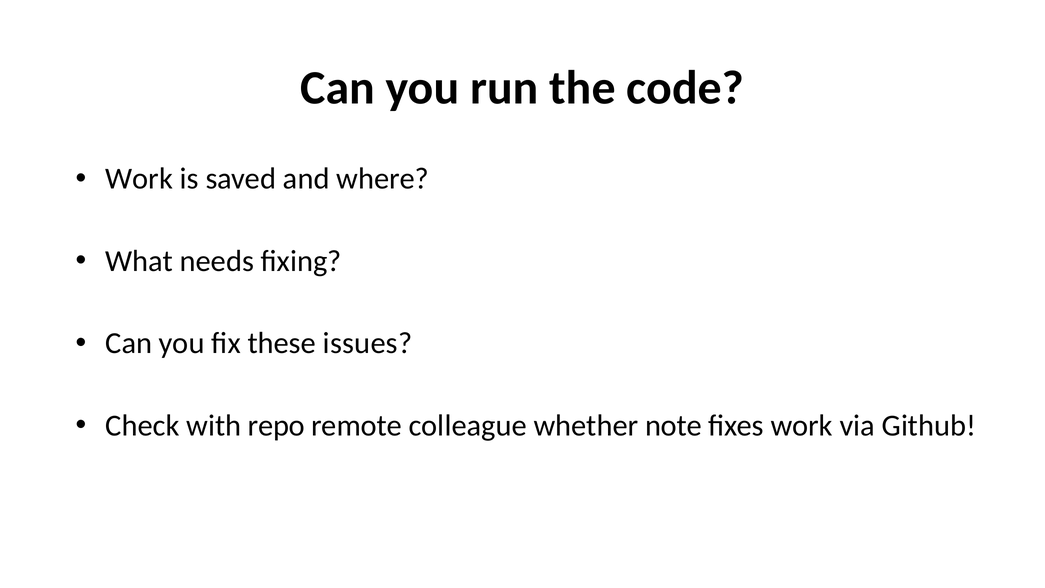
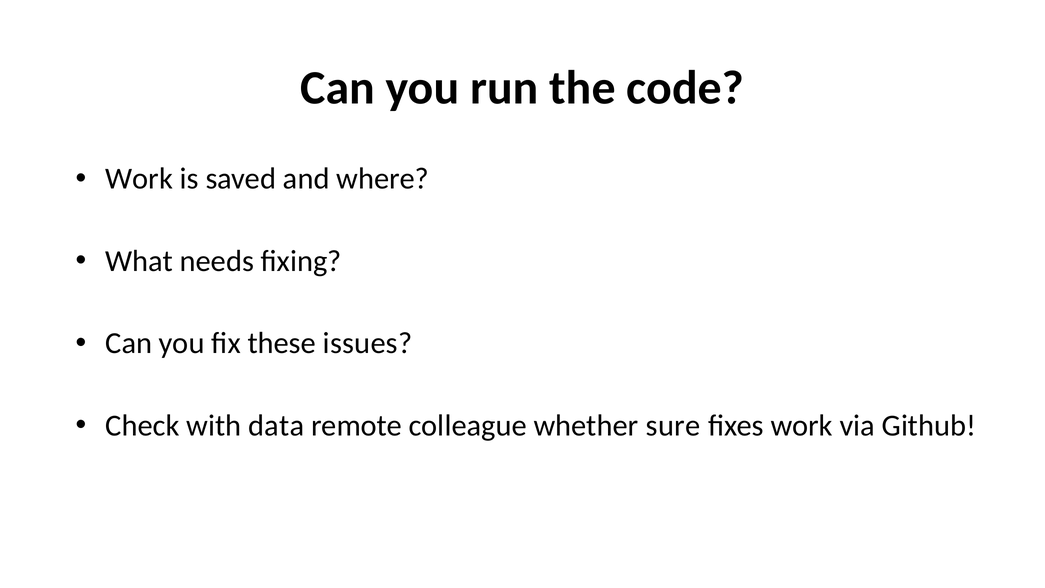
repo: repo -> data (276, 425)
note: note -> sure (673, 425)
